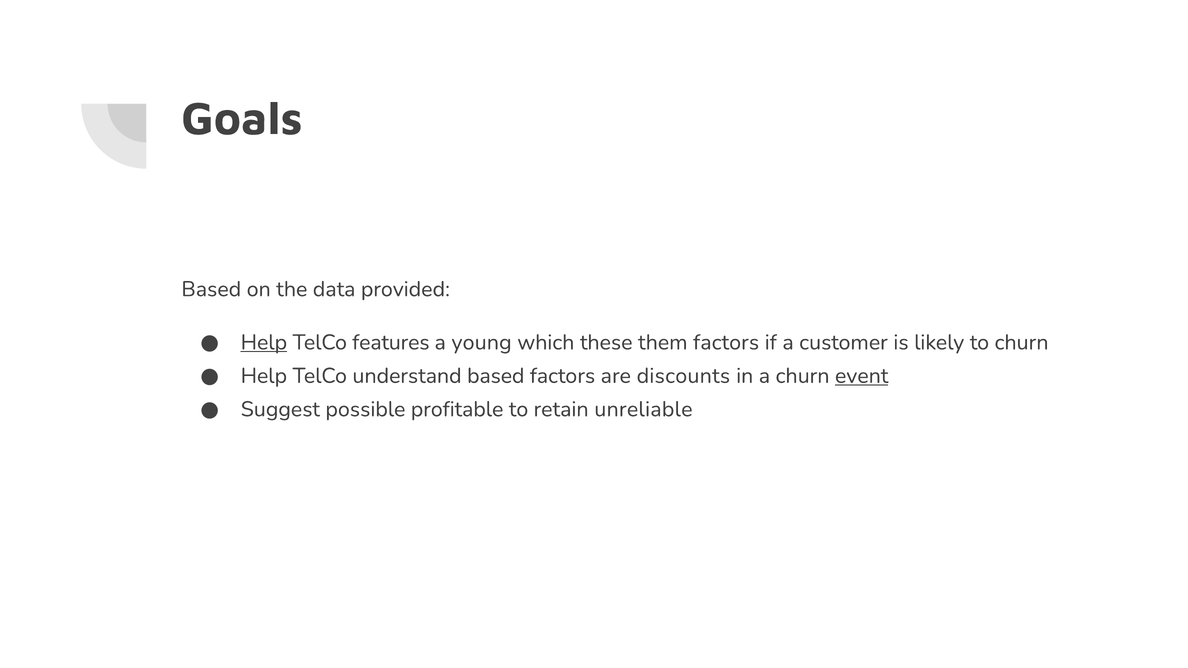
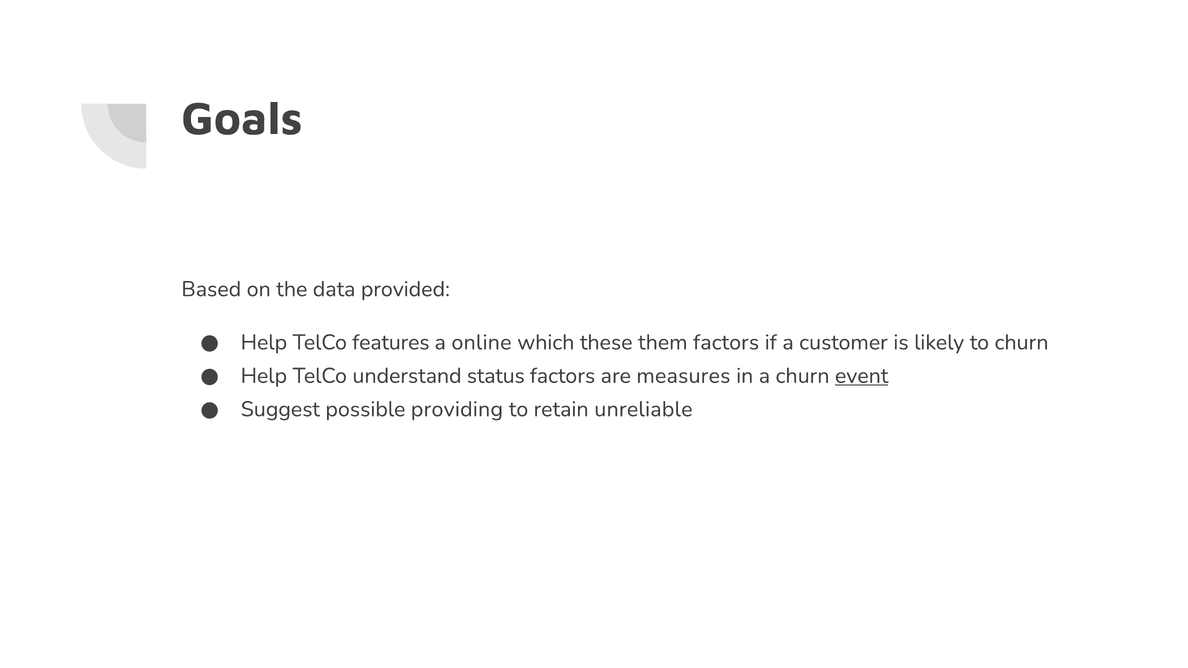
Help underline: present -> none (264, 342)
young: young -> online (482, 342)
understand based: based -> status (496, 376)
discounts: discounts -> measures (683, 376)
profitable: profitable -> providing (457, 409)
